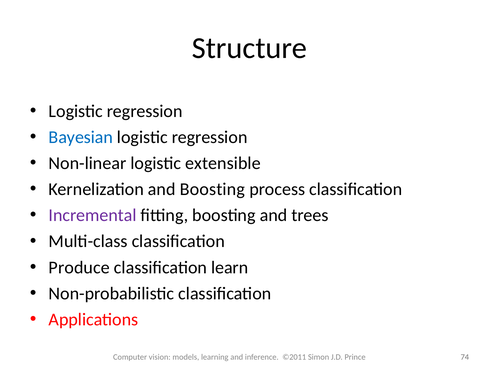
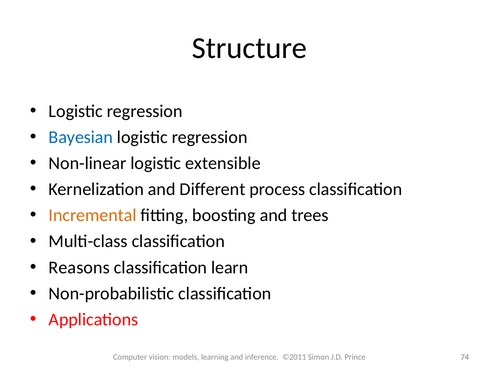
and Boosting: Boosting -> Different (212, 189)
Incremental colour: purple -> orange (93, 216)
Produce: Produce -> Reasons (79, 268)
